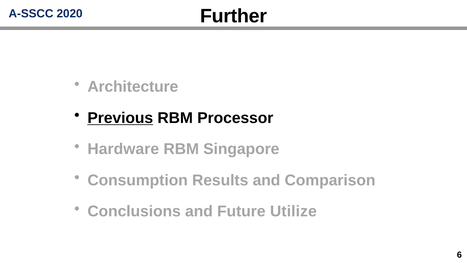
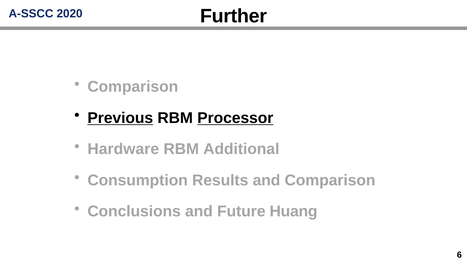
Architecture: Architecture -> Comparison (133, 87)
Processor underline: none -> present (235, 118)
Singapore: Singapore -> Additional (241, 149)
Utilize: Utilize -> Huang (294, 211)
